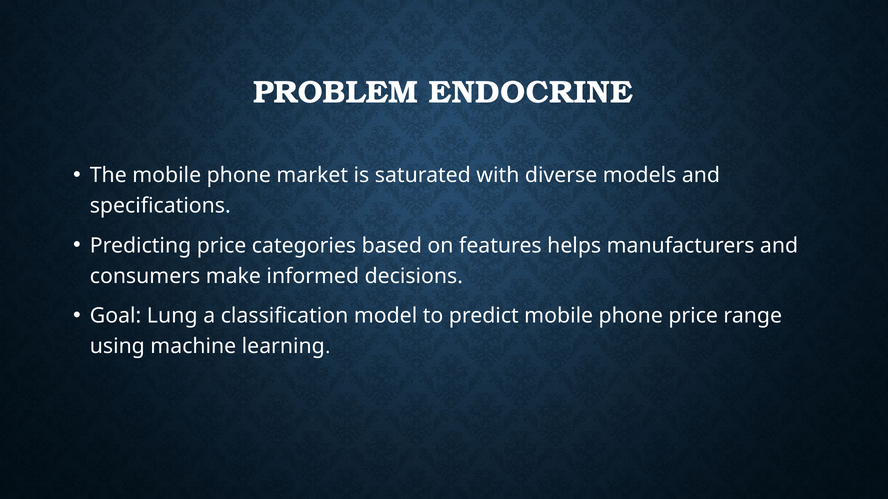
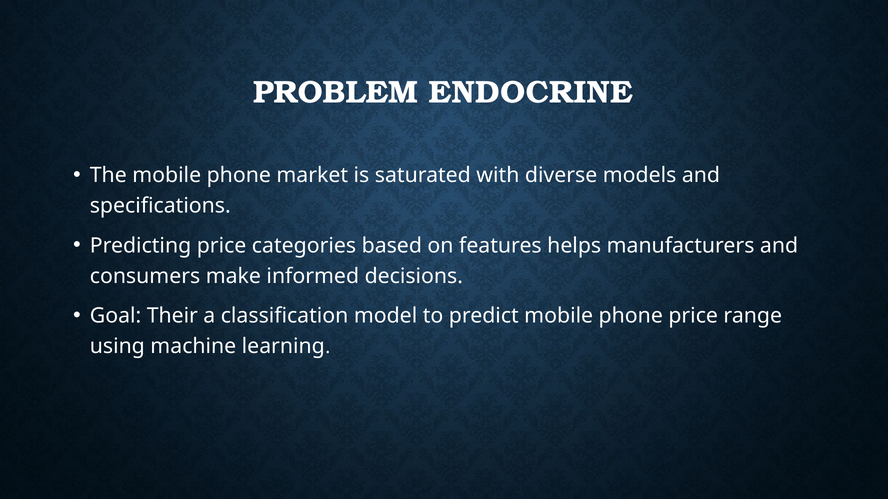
Lung: Lung -> Their (172, 316)
